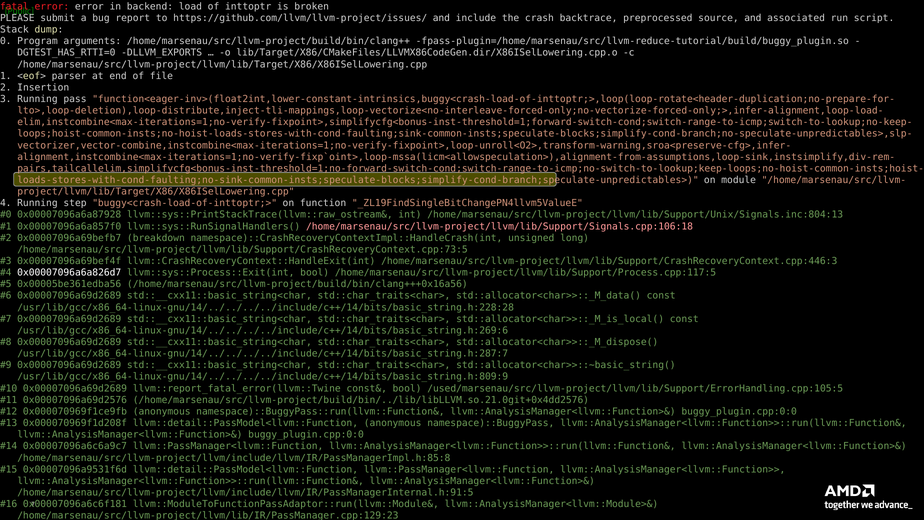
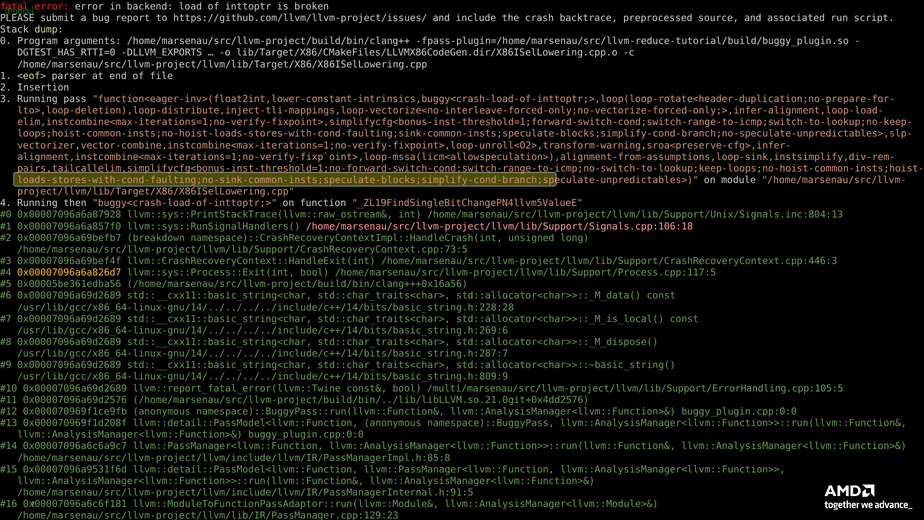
step: step -> then (75, 203)
0x00007096a6a826d7 colour: white -> yellow (69, 273)
/used/marsenau/src/llvm-project/llvm/lib/Support/ErrorHandling.cpp:105:5: /used/marsenau/src/llvm-project/llvm/lib/Support/ErrorHandling.cpp:105:5 -> /multi/marsenau/src/llvm-project/llvm/lib/Support/ErrorHandling.cpp:105:5 (635, 388)
